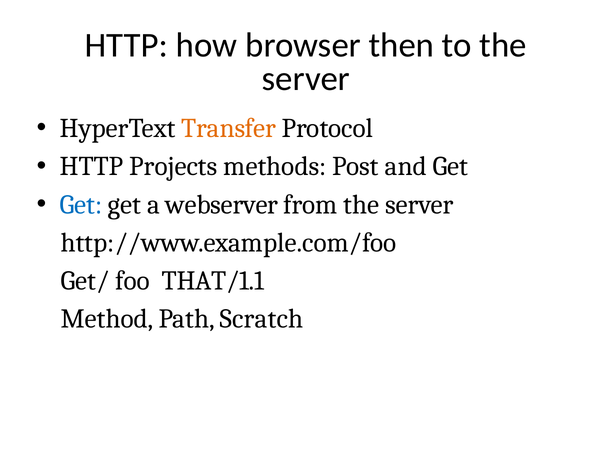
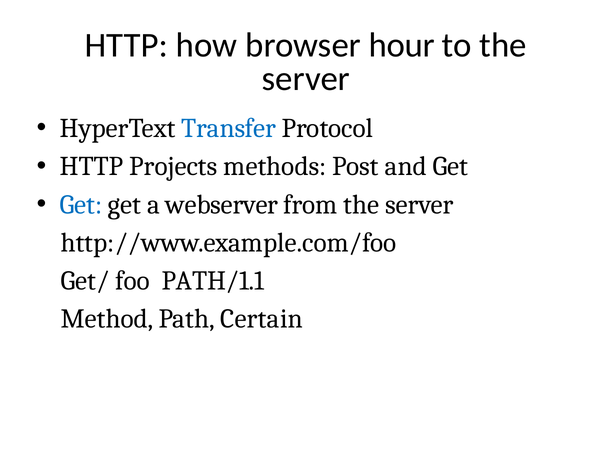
then: then -> hour (402, 45)
Transfer colour: orange -> blue (229, 128)
THAT/1.1: THAT/1.1 -> PATH/1.1 (213, 281)
Scratch: Scratch -> Certain (262, 319)
